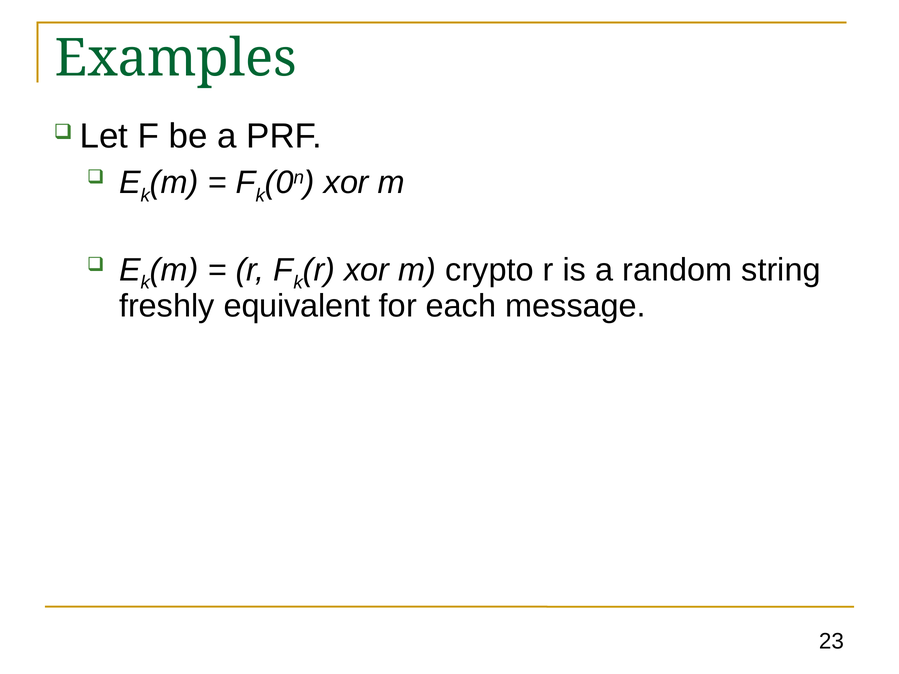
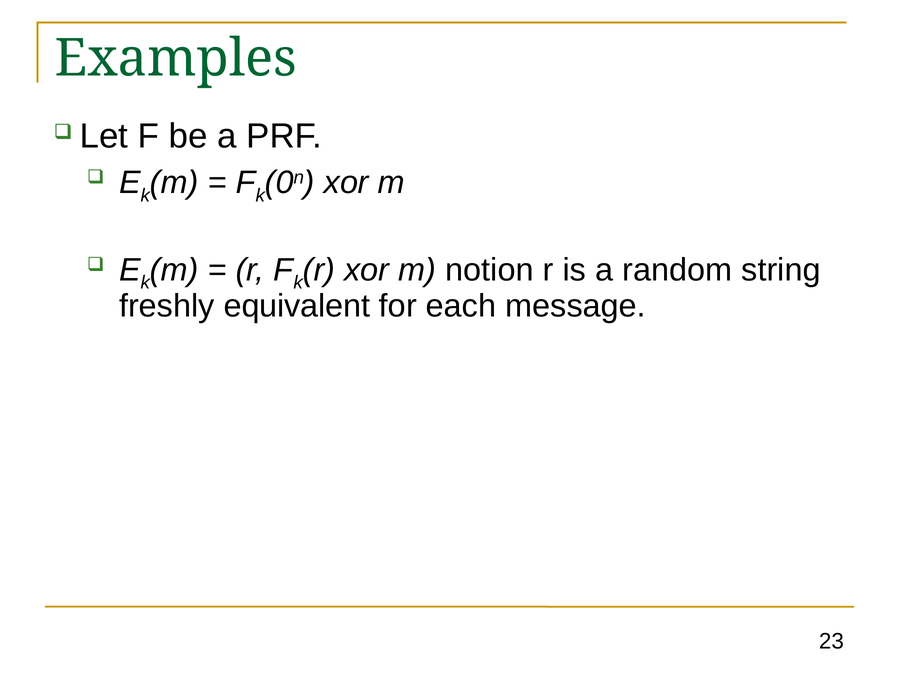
crypto: crypto -> notion (490, 270)
